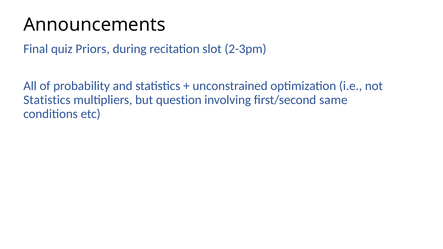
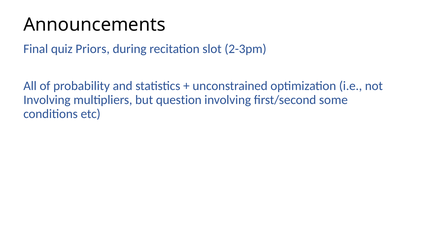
Statistics: Statistics -> Involving (47, 100)
same: same -> some (333, 100)
